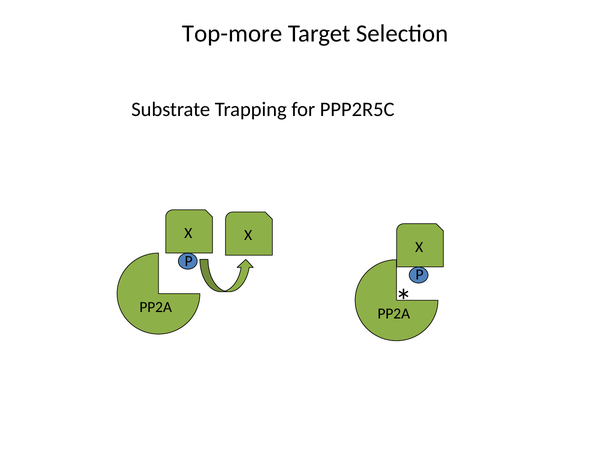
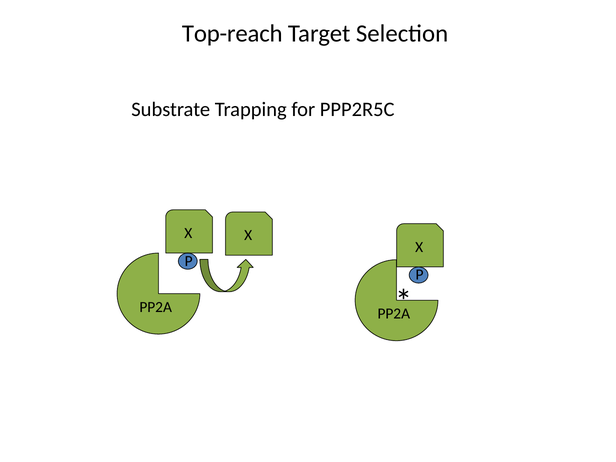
Top-more: Top-more -> Top-reach (232, 33)
